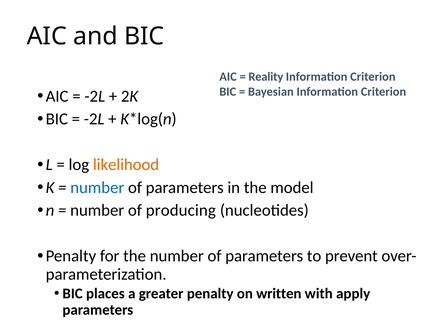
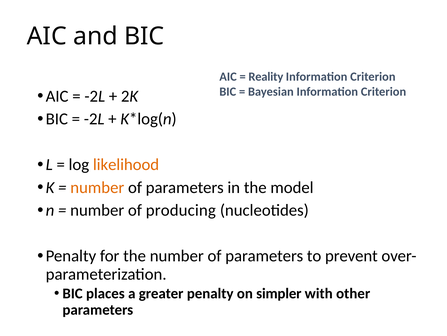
number colour: blue -> orange (97, 187)
written: written -> simpler (279, 293)
apply: apply -> other (353, 293)
